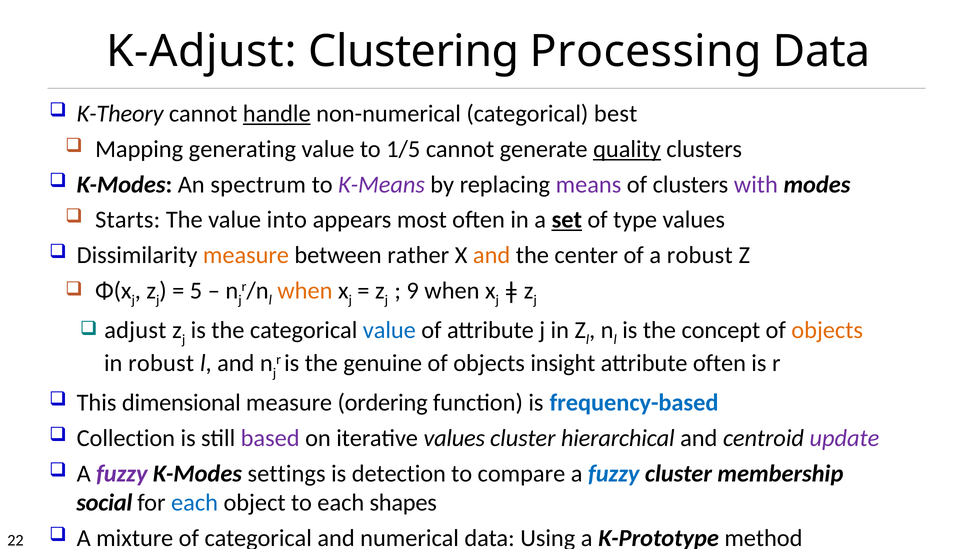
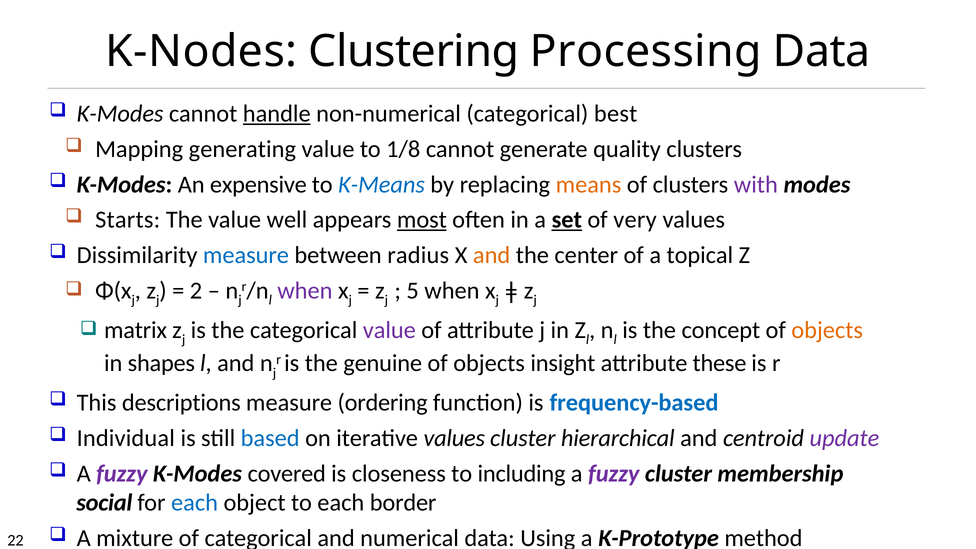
K-Adjust: K-Adjust -> K-Nodes (201, 52)
K-Theory: K-Theory -> K-Modes (120, 114)
1/5: 1/5 -> 1/8 (403, 149)
quality underline: present -> none (627, 149)
spectrum: spectrum -> expensive (258, 184)
K-Means colour: purple -> blue (381, 184)
means colour: purple -> orange (588, 184)
into: into -> well (287, 220)
most underline: none -> present (422, 220)
type: type -> very (635, 220)
measure colour: orange -> blue (246, 255)
rather: rather -> radius (418, 255)
a robust: robust -> topical (700, 255)
5: 5 -> 2 (196, 291)
when colour: orange -> purple (305, 291)
9: 9 -> 5 (413, 291)
adjust: adjust -> matrix (136, 330)
value colour: blue -> purple (389, 330)
in robust: robust -> shapes (161, 363)
attribute often: often -> these (720, 363)
dimensional: dimensional -> descriptions (181, 403)
Collection: Collection -> Individual (126, 438)
based colour: purple -> blue (270, 438)
settings: settings -> covered (287, 474)
detection: detection -> closeness (399, 474)
compare: compare -> including (522, 474)
fuzzy colour: blue -> purple (614, 474)
shapes: shapes -> border (403, 503)
